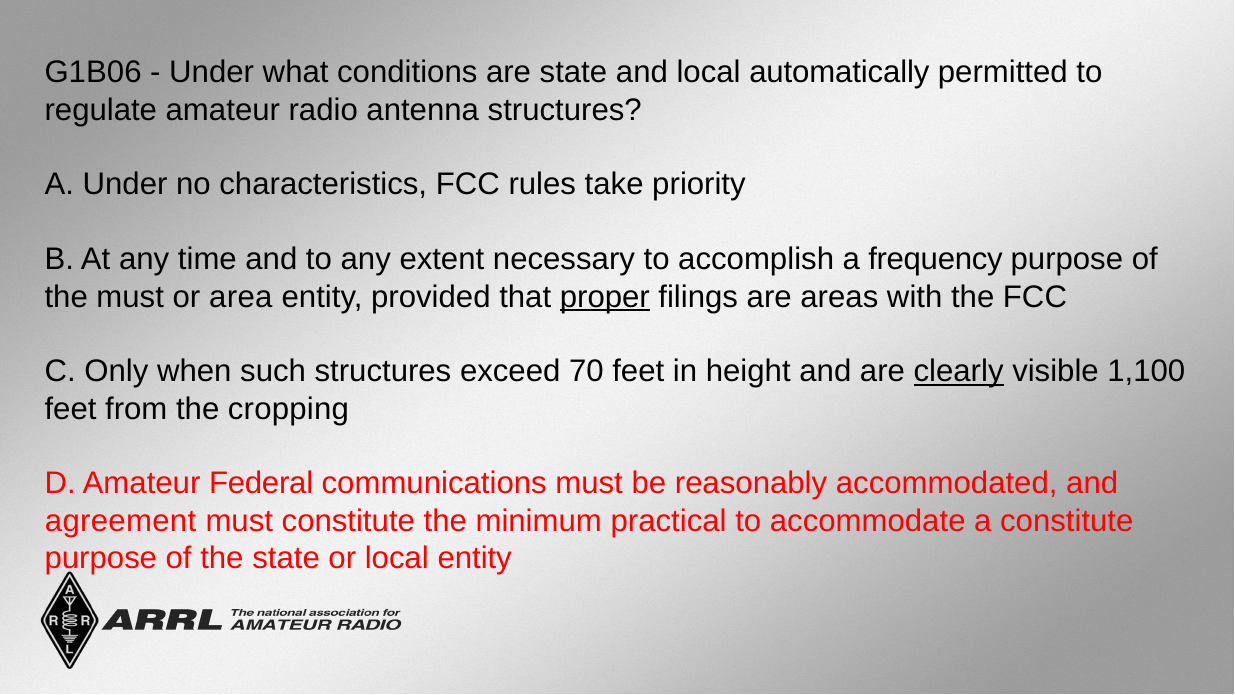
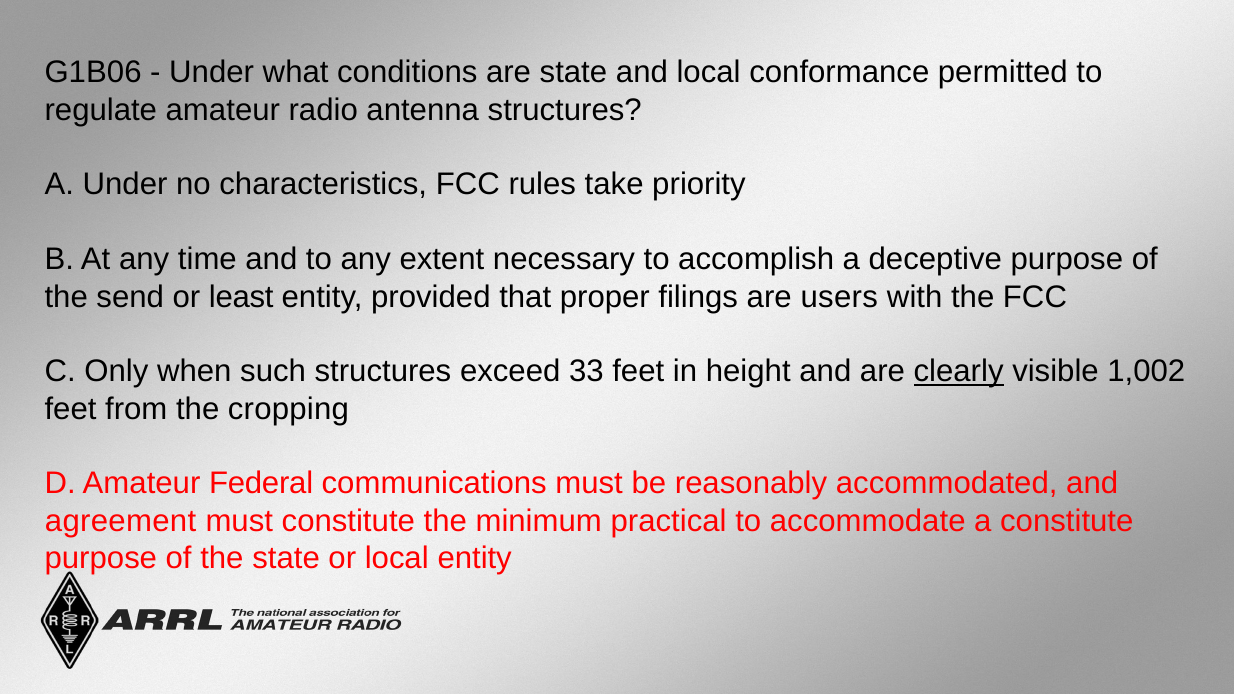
automatically: automatically -> conformance (839, 73)
frequency: frequency -> deceptive (935, 259)
the must: must -> send (130, 297)
area: area -> least (241, 297)
proper underline: present -> none (605, 297)
areas: areas -> users (839, 297)
70: 70 -> 33 (586, 371)
1,100: 1,100 -> 1,002 (1146, 371)
